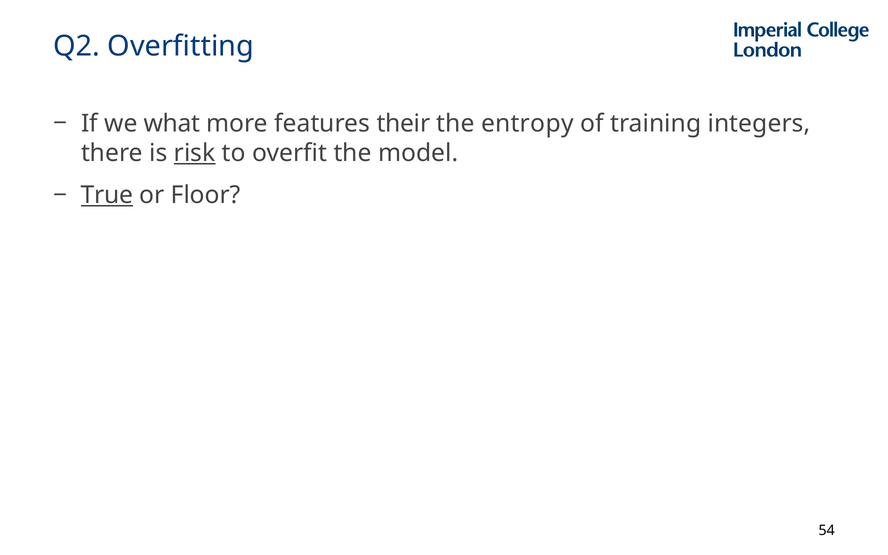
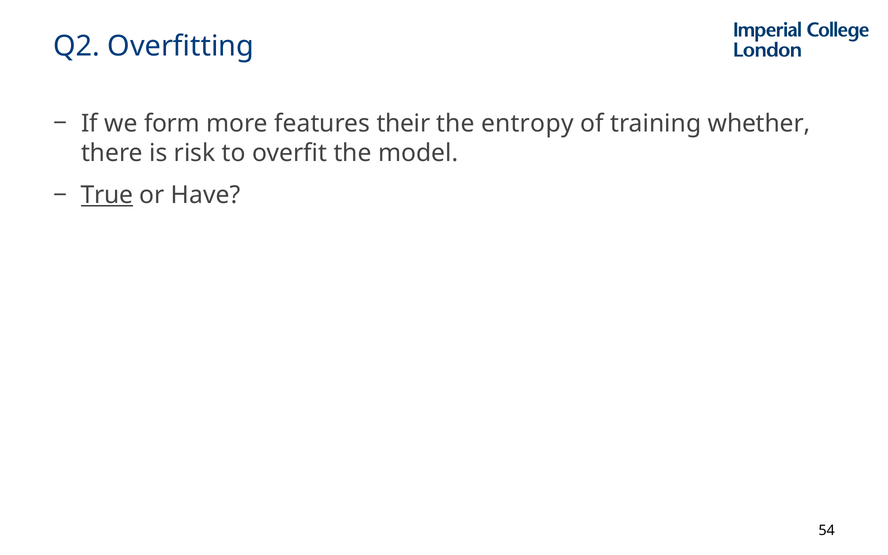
what: what -> form (172, 124)
integers: integers -> whether (759, 124)
risk underline: present -> none (195, 153)
Floor: Floor -> Have (206, 195)
